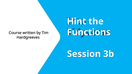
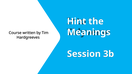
Functions: Functions -> Meanings (89, 32)
